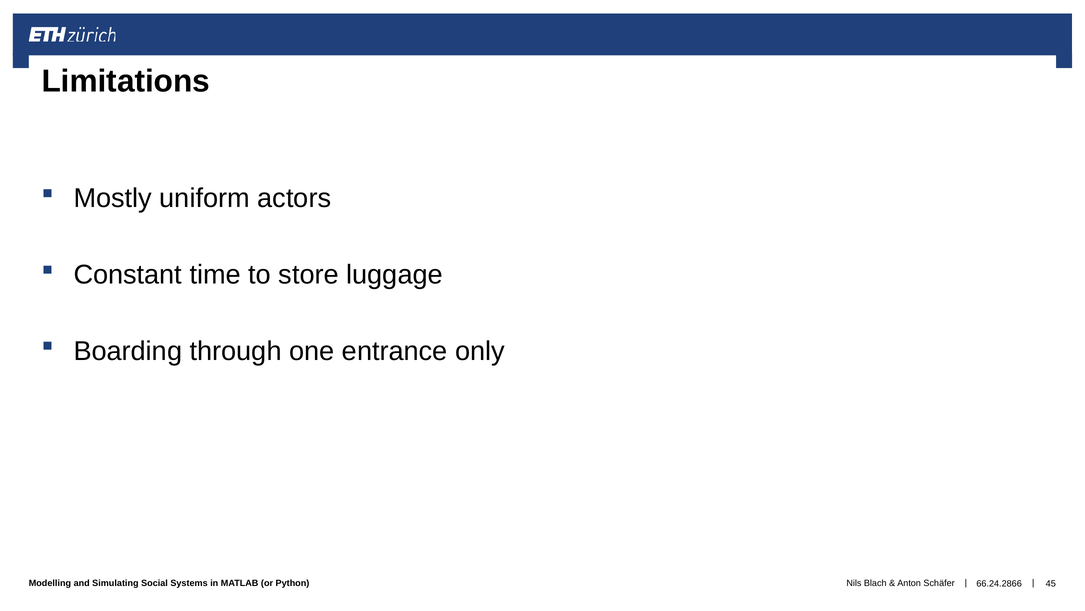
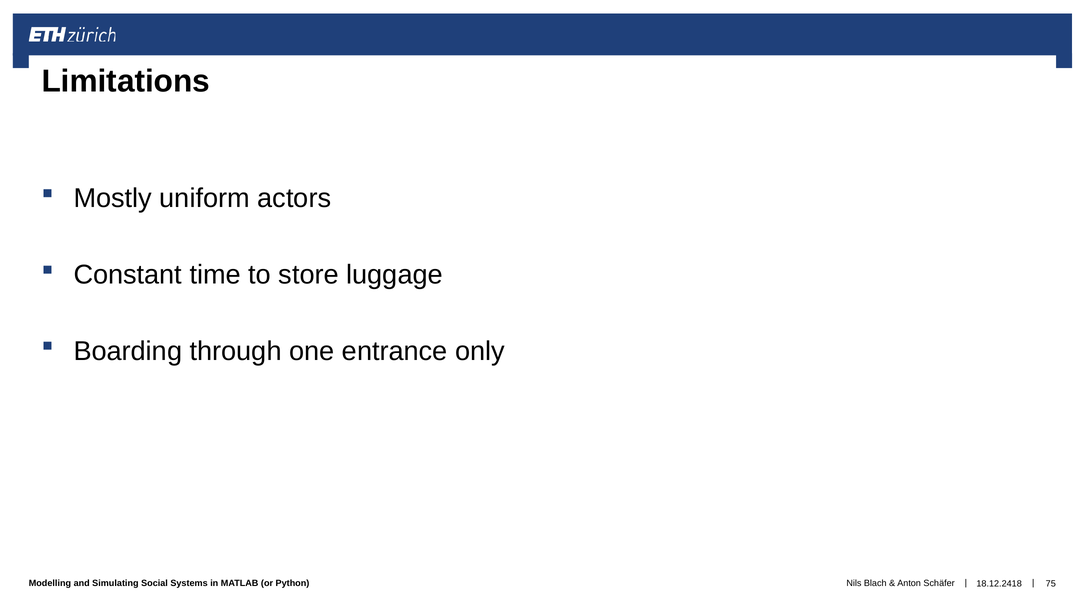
45: 45 -> 75 (1051, 583)
66.24.2866: 66.24.2866 -> 18.12.2418 (999, 583)
